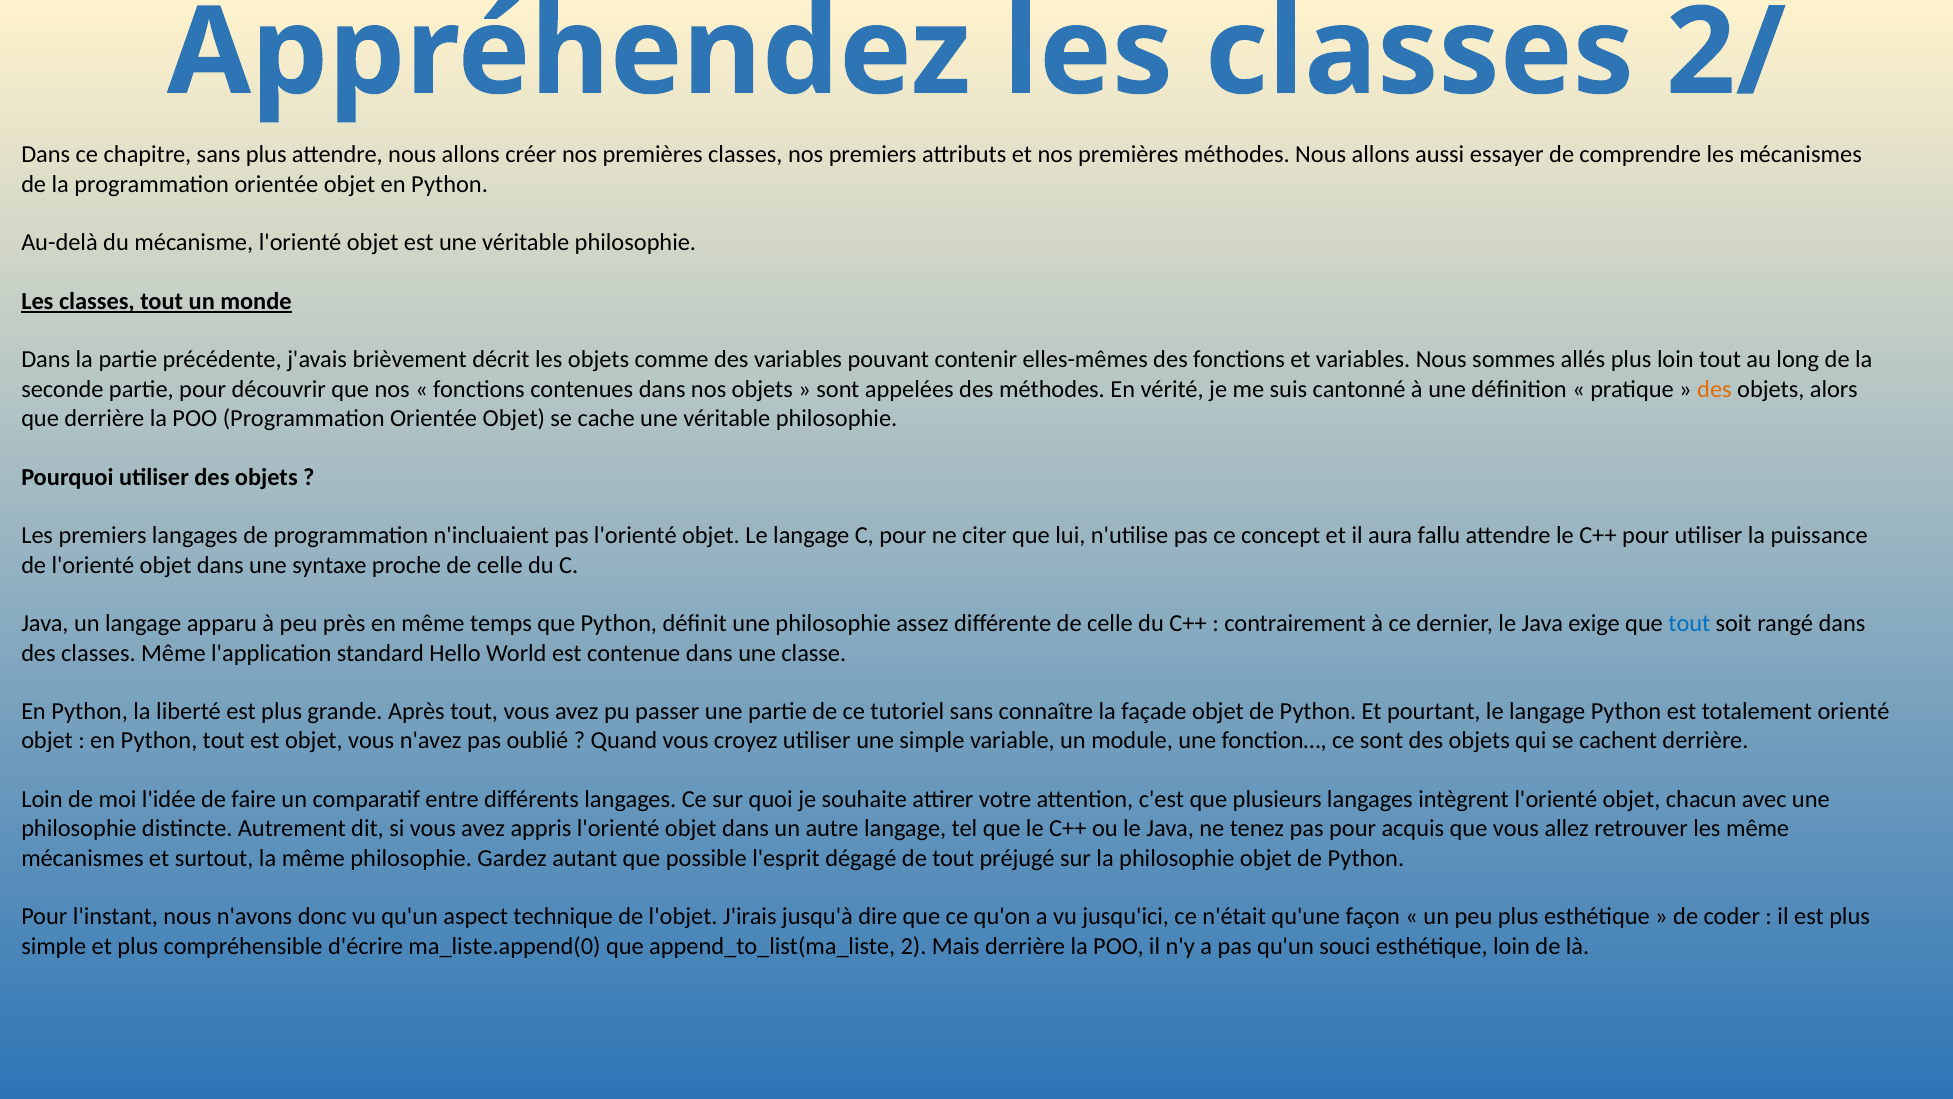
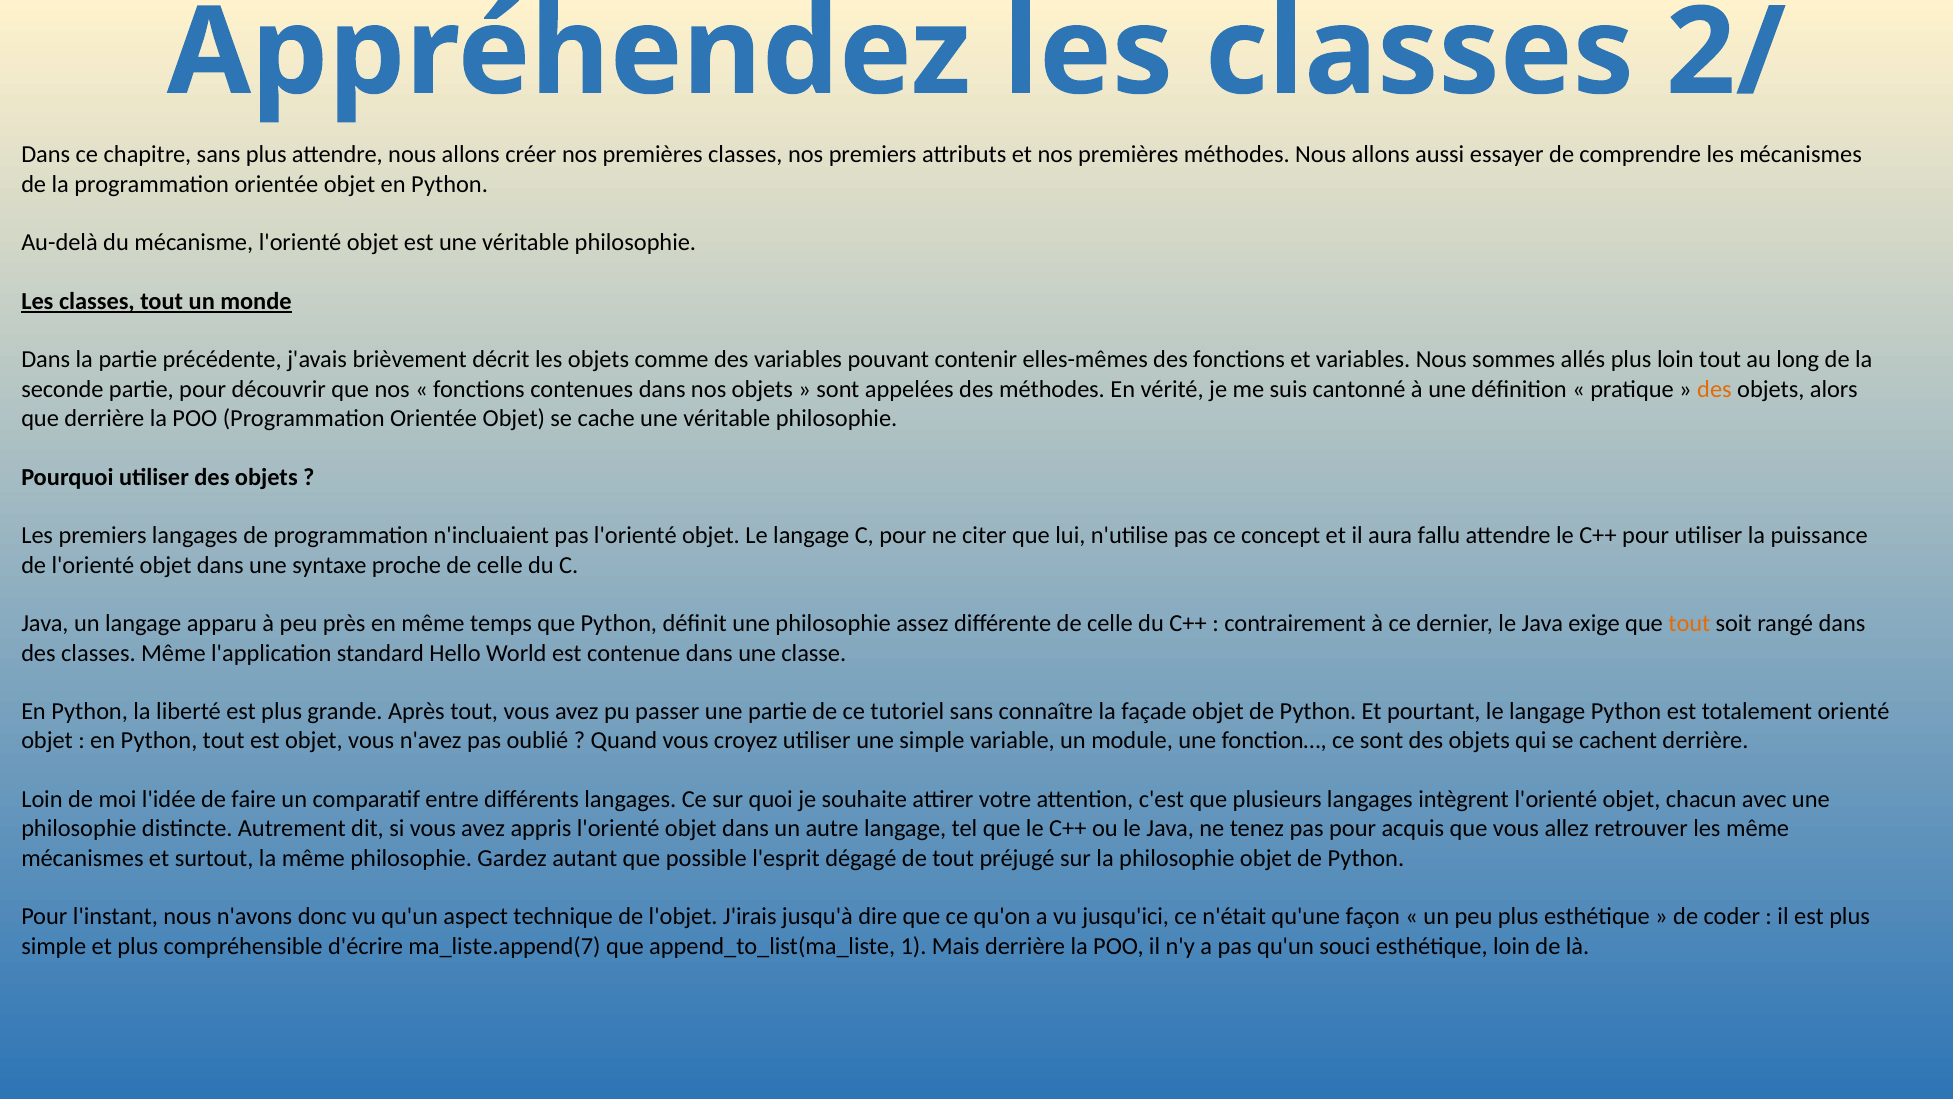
tout colour: blue -> orange (1689, 623)
ma_liste.append(0: ma_liste.append(0 -> ma_liste.append(7 (505, 946)
2: 2 -> 1 (914, 946)
